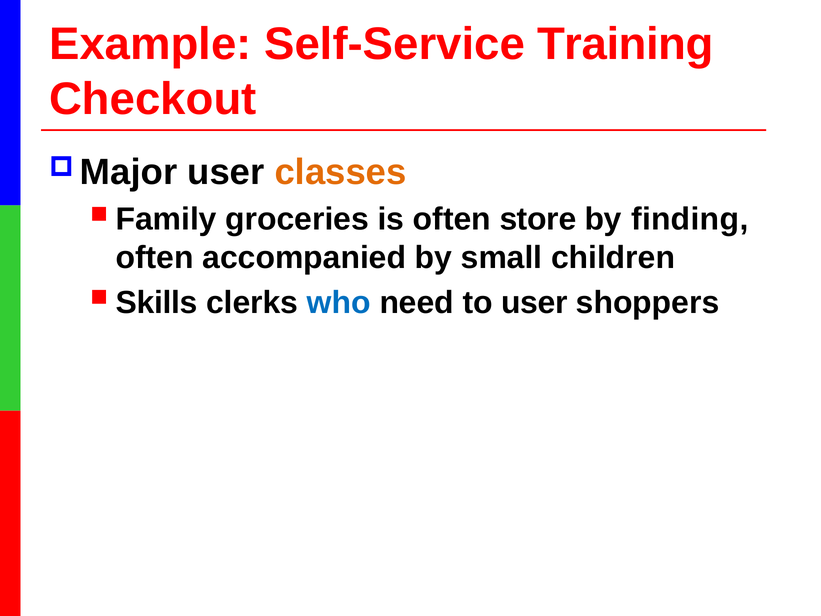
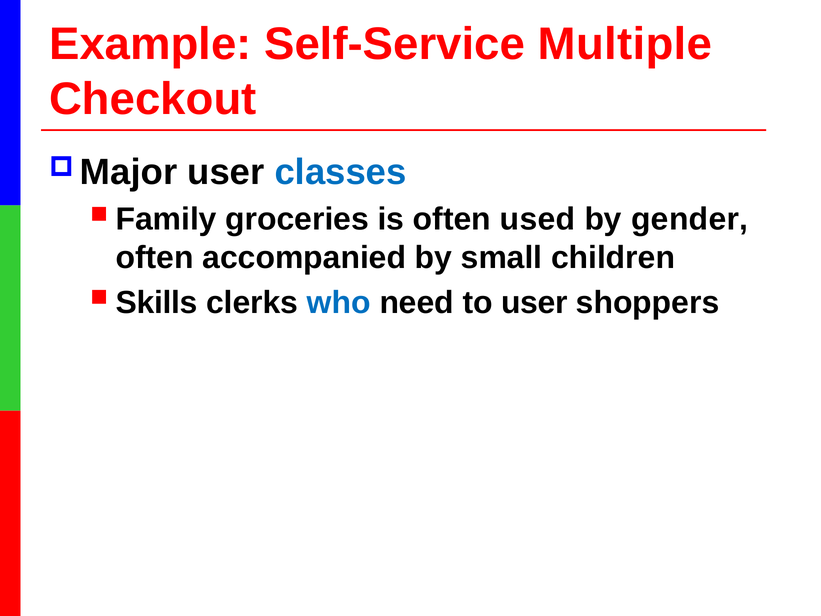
Training: Training -> Multiple (625, 44)
classes colour: orange -> blue (341, 172)
store: store -> used (538, 219)
finding: finding -> gender (690, 219)
